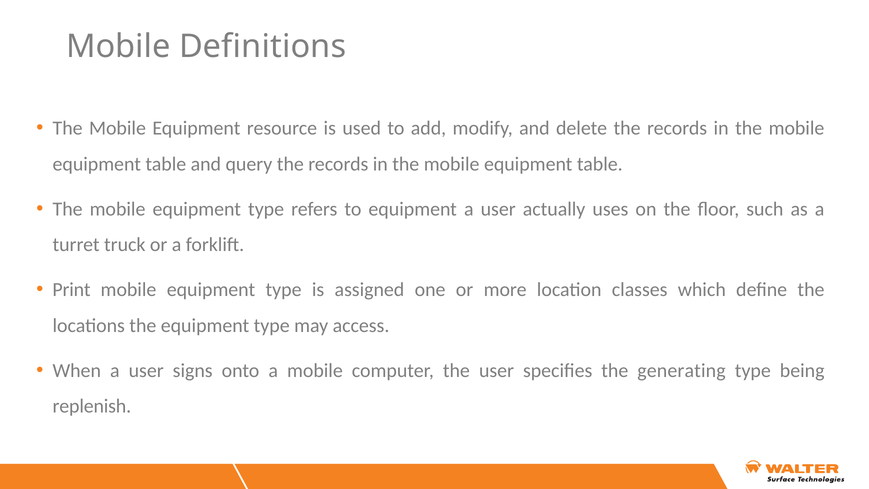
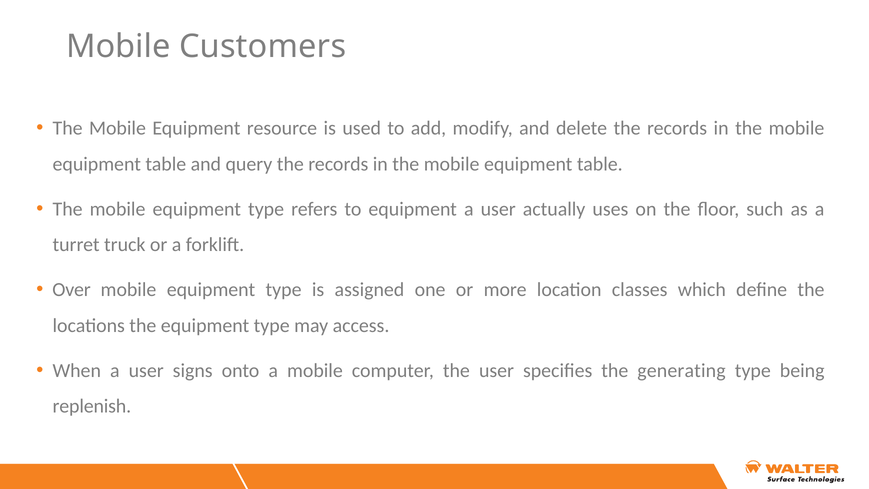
Definitions: Definitions -> Customers (263, 47)
Print: Print -> Over (72, 290)
